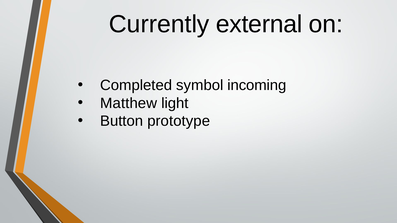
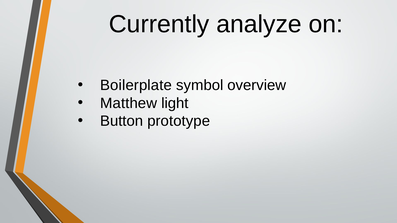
external: external -> analyze (259, 24)
Completed: Completed -> Boilerplate (136, 85)
incoming: incoming -> overview (257, 85)
